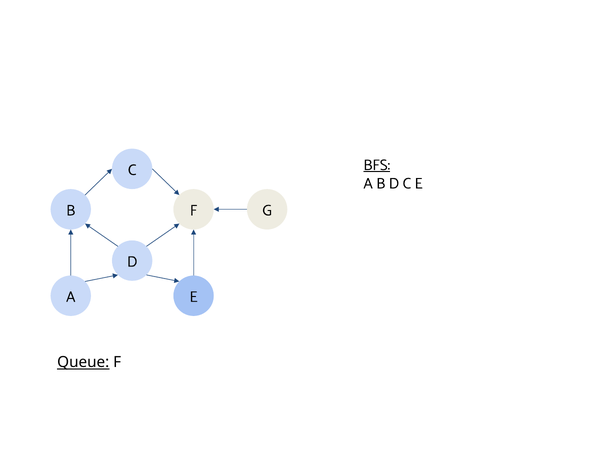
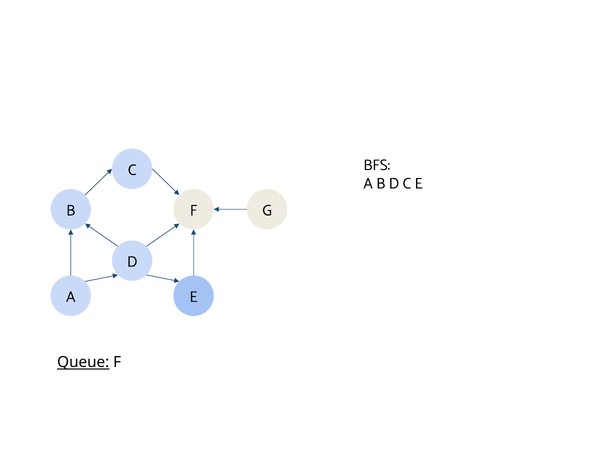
BFS underline: present -> none (377, 165)
